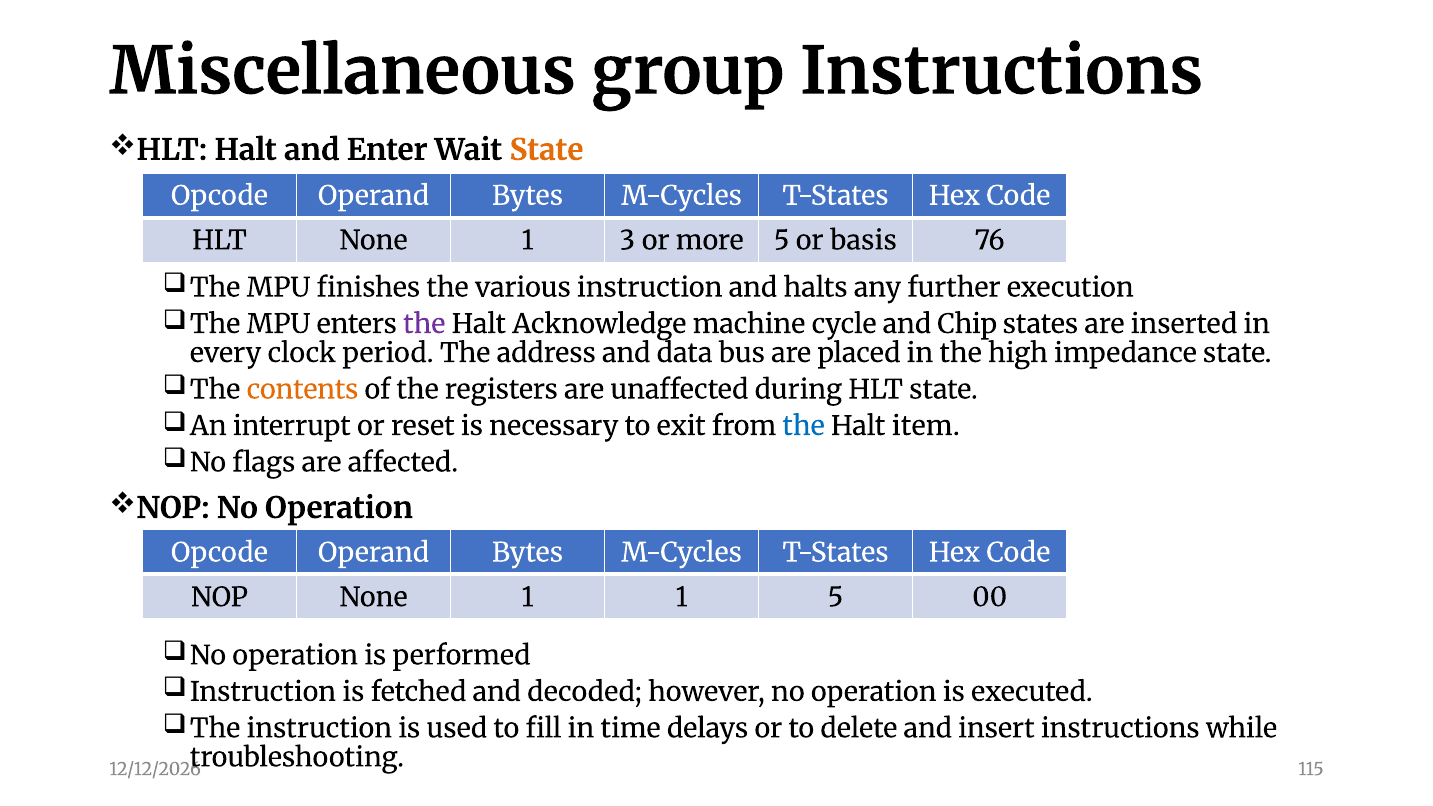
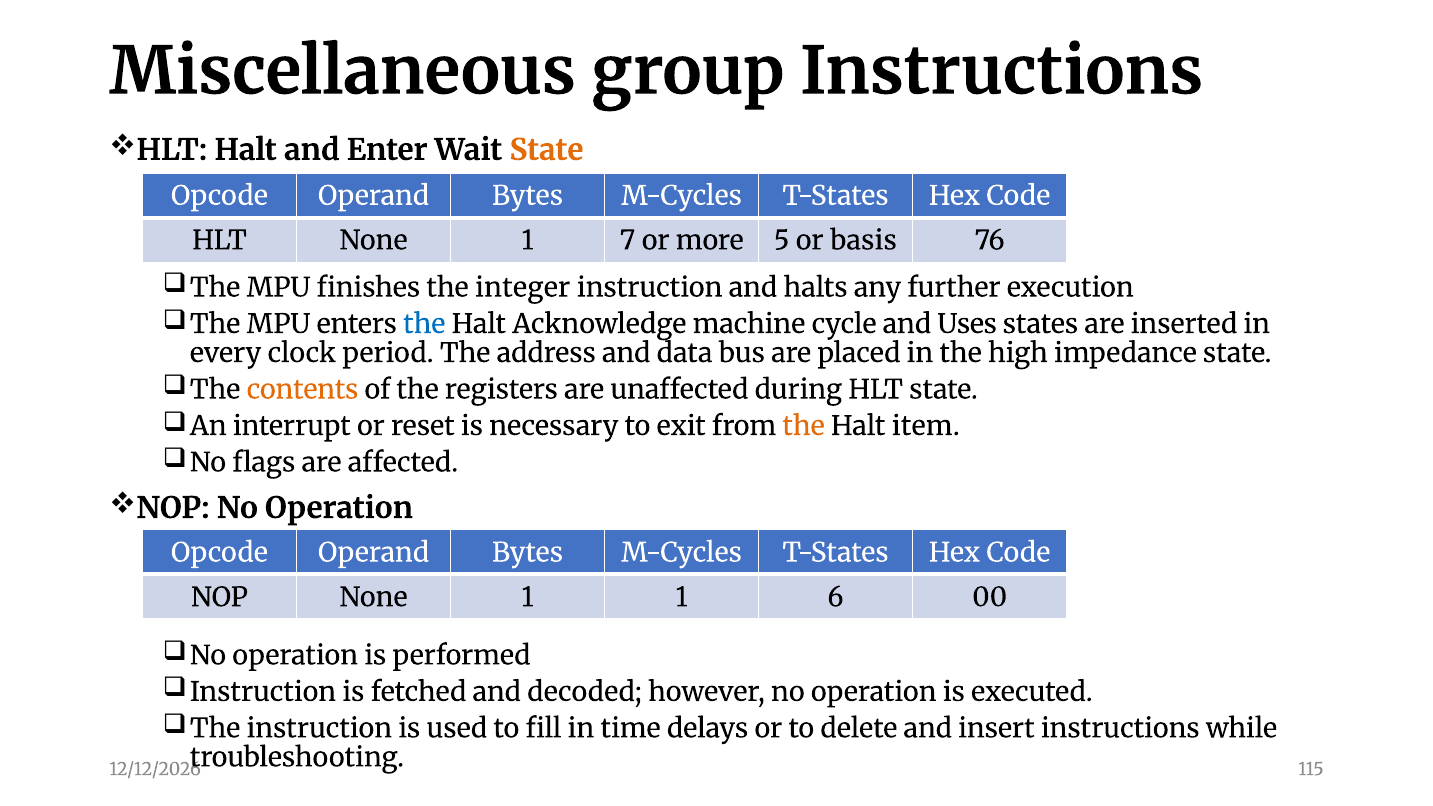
3: 3 -> 7 (627, 241)
various: various -> integer (523, 288)
the colour: purple -> blue (424, 324)
Chip: Chip -> Uses (967, 324)
the colour: blue -> orange (804, 426)
1 5: 5 -> 6 (835, 597)
